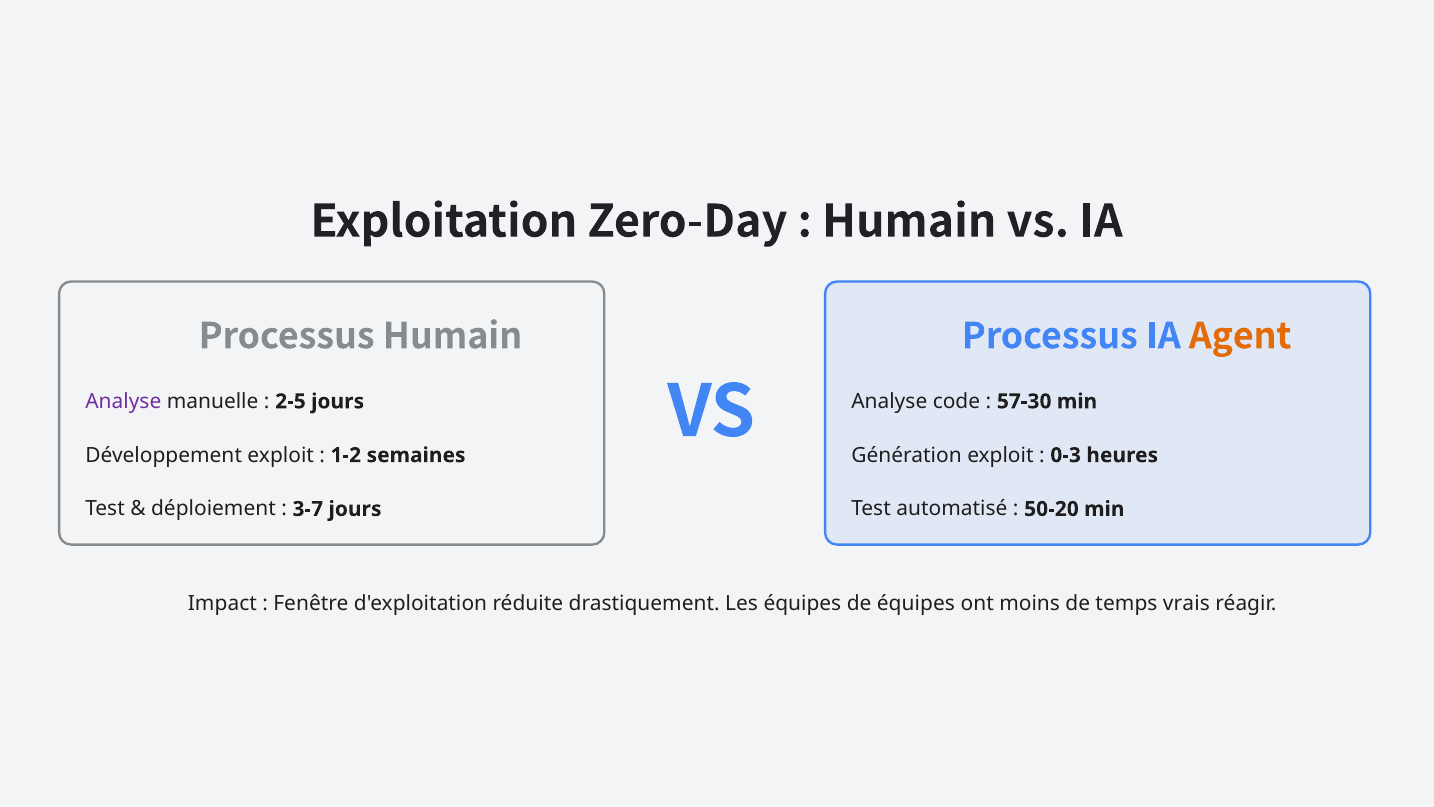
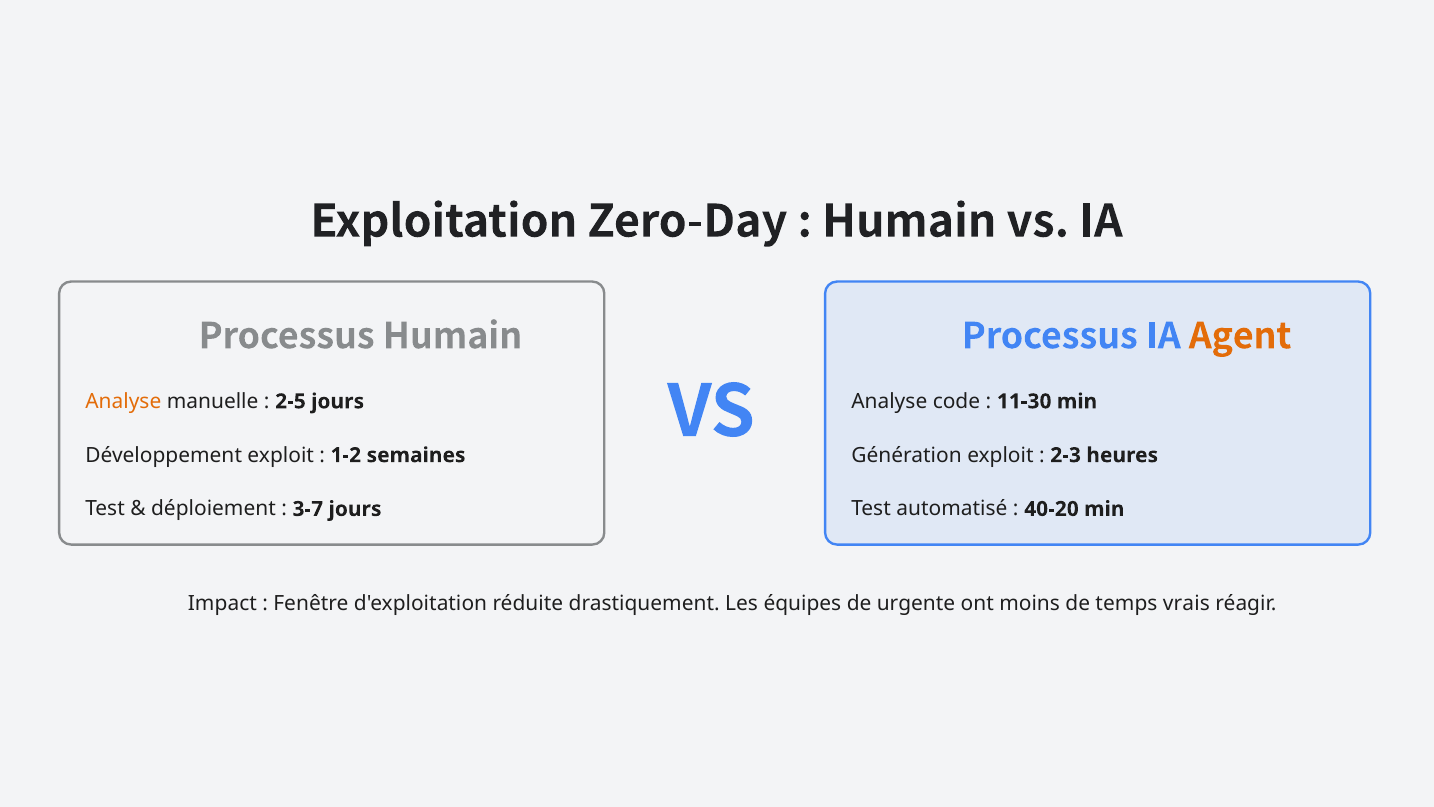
Analyse colour: purple -> orange (123, 401)
57-30: 57-30 -> 11-30 (1024, 401)
0-3: 0-3 -> 2-3 (1066, 455)
50-20: 50-20 -> 40-20 (1051, 509)
de équipes: équipes -> urgente (916, 604)
